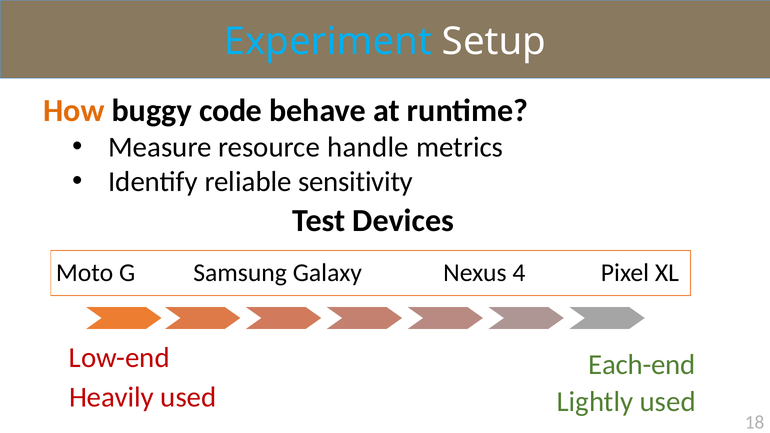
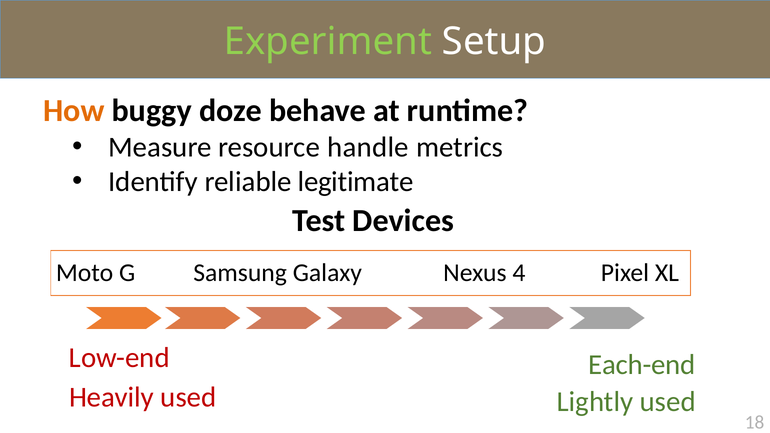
Experiment colour: light blue -> light green (328, 42)
code: code -> doze (230, 111)
sensitivity: sensitivity -> legitimate (356, 182)
